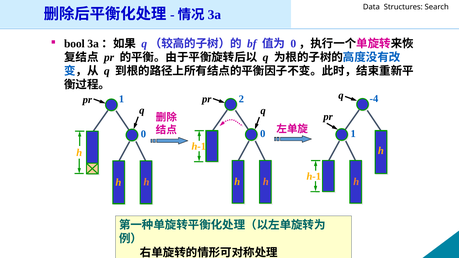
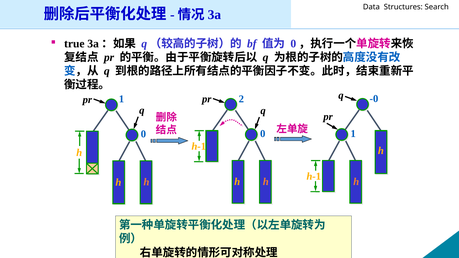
bool: bool -> true (74, 44)
-4: -4 -> -0 (374, 99)
